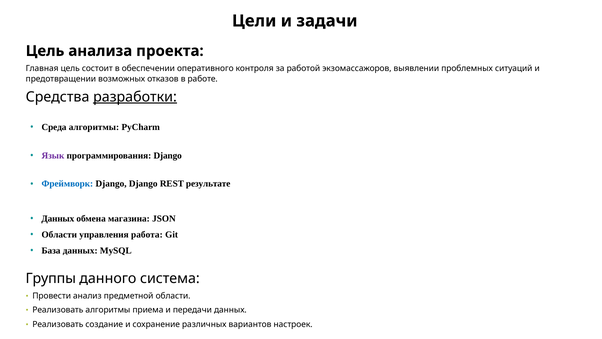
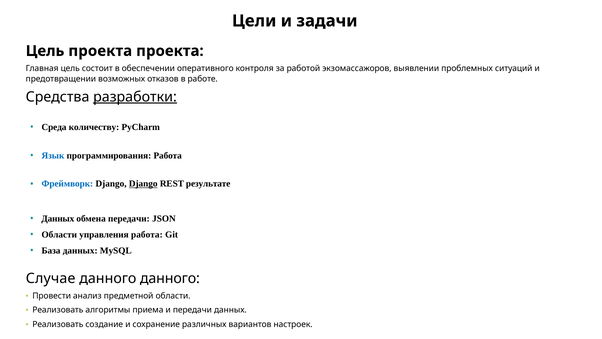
Цель анализа: анализа -> проекта (100, 51)
Среда алгоритмы: алгоритмы -> количеству (94, 127)
Язык colour: purple -> blue (53, 155)
программирования Django: Django -> Работа (168, 155)
Django underline: none -> present (143, 184)
обмена магазина: магазина -> передачи (129, 218)
Группы: Группы -> Случае (51, 278)
данного система: система -> данного (170, 278)
